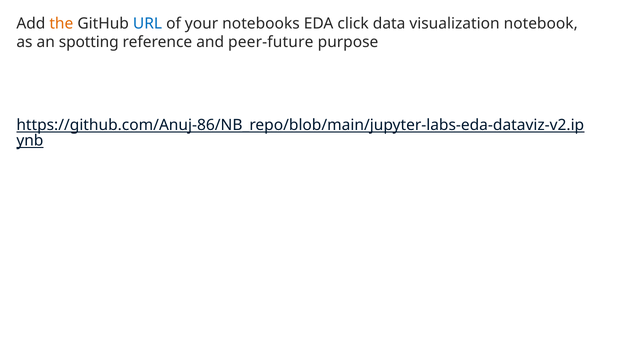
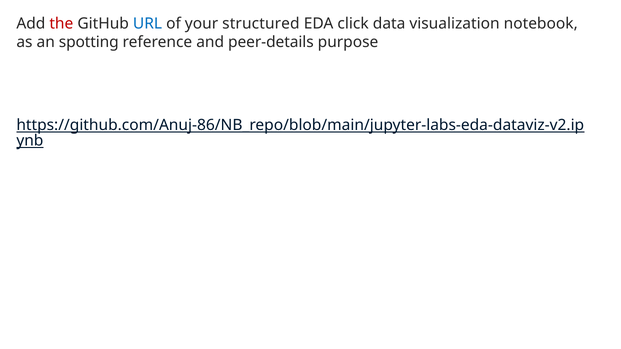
the colour: orange -> red (61, 23)
notebooks: notebooks -> structured (261, 23)
peer-future: peer-future -> peer-details (271, 42)
